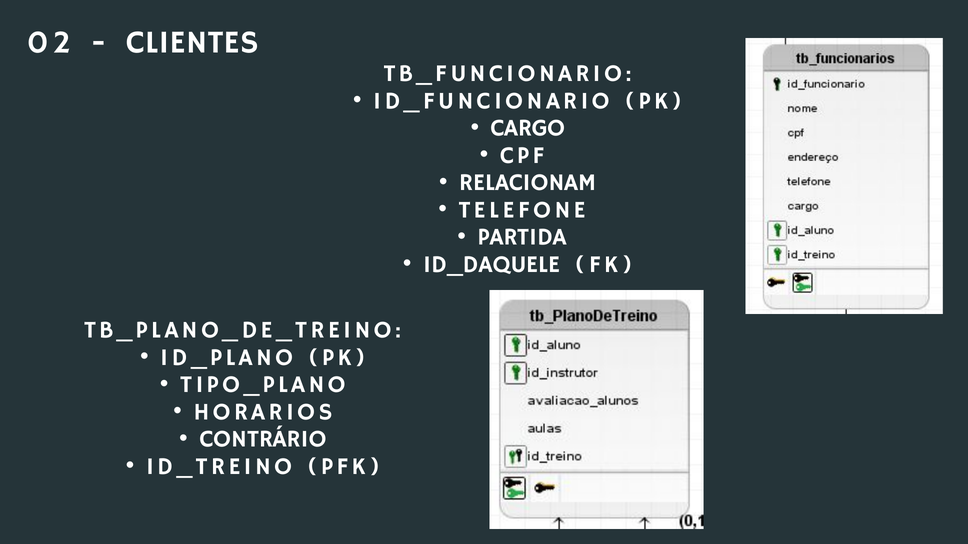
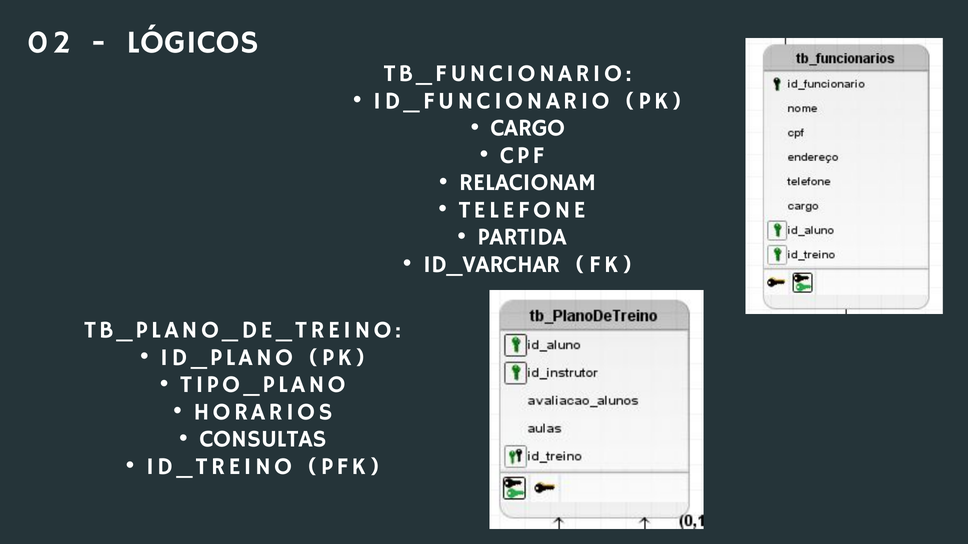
CLIENTES: CLIENTES -> LÓGICOS (193, 42)
ID_DAQUELE: ID_DAQUELE -> ID_VARCHAR (492, 264)
CONTRÁRIO: CONTRÁRIO -> CONSULTAS (263, 439)
